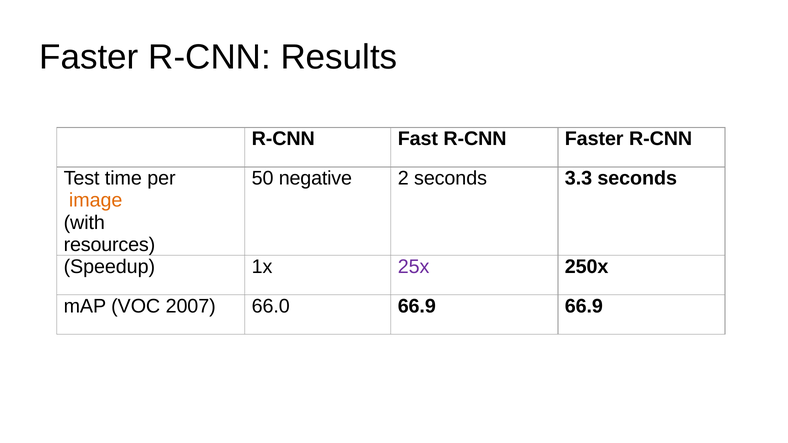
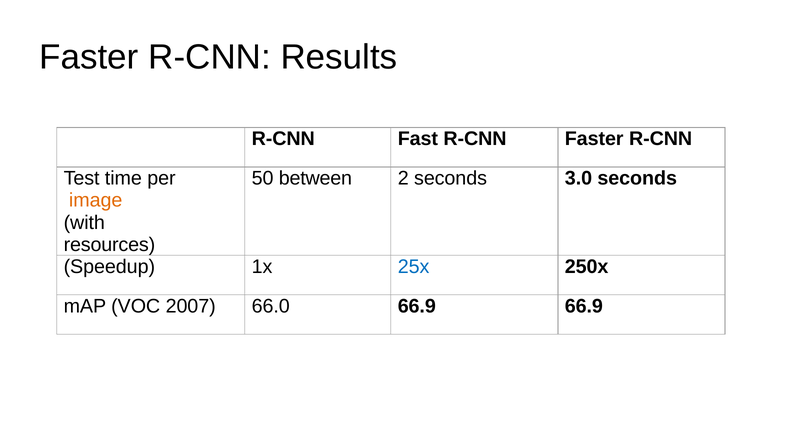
negative: negative -> between (315, 178)
3.3: 3.3 -> 3.0 (578, 178)
25x colour: purple -> blue (414, 267)
